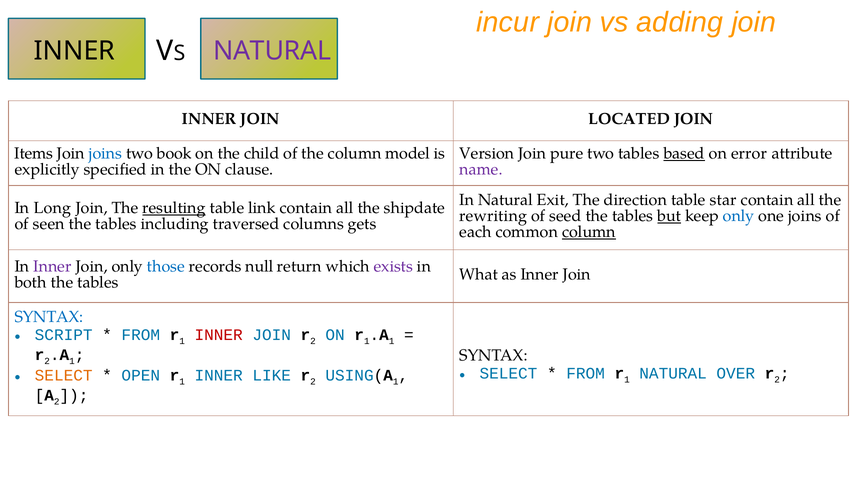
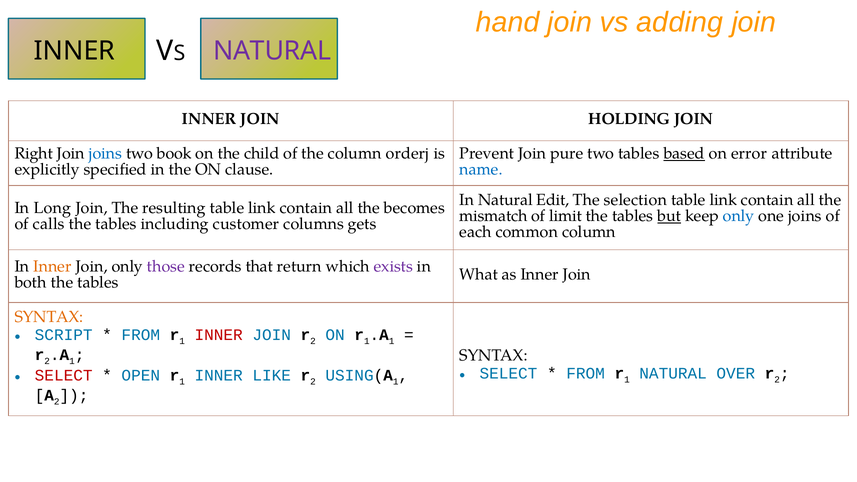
incur: incur -> hand (508, 22)
LOCATED: LOCATED -> HOLDING (629, 119)
Items: Items -> Right (34, 153)
model: model -> orderj (407, 153)
Version: Version -> Prevent (487, 153)
name colour: purple -> blue (481, 170)
Exit: Exit -> Edit (553, 200)
direction: direction -> selection (635, 200)
star: star -> link (723, 200)
resulting underline: present -> none (174, 208)
shipdate: shipdate -> becomes (414, 208)
rewriting: rewriting -> mismatch (493, 216)
seed: seed -> limit (565, 216)
seen: seen -> calls (49, 224)
traversed: traversed -> customer (246, 224)
column underline: present -> none (589, 232)
Inner colour: purple -> orange (52, 266)
those colour: blue -> purple (166, 266)
null: null -> that (259, 266)
SYNTAX colour: blue -> orange (49, 317)
SELECT colour: orange -> red (64, 375)
